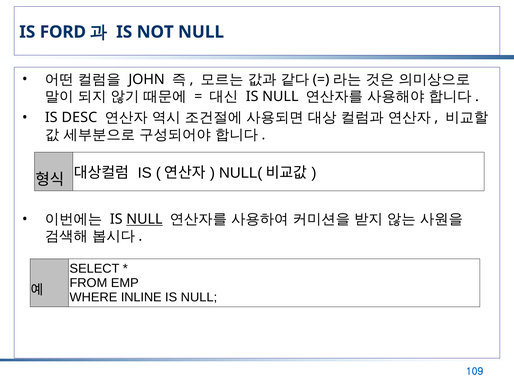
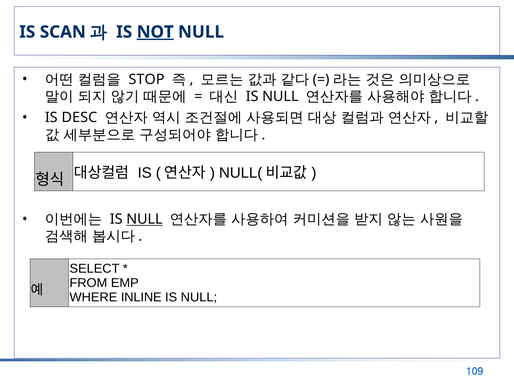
FORD: FORD -> SCAN (63, 32)
NOT underline: none -> present (155, 32)
JOHN: JOHN -> STOP (147, 79)
